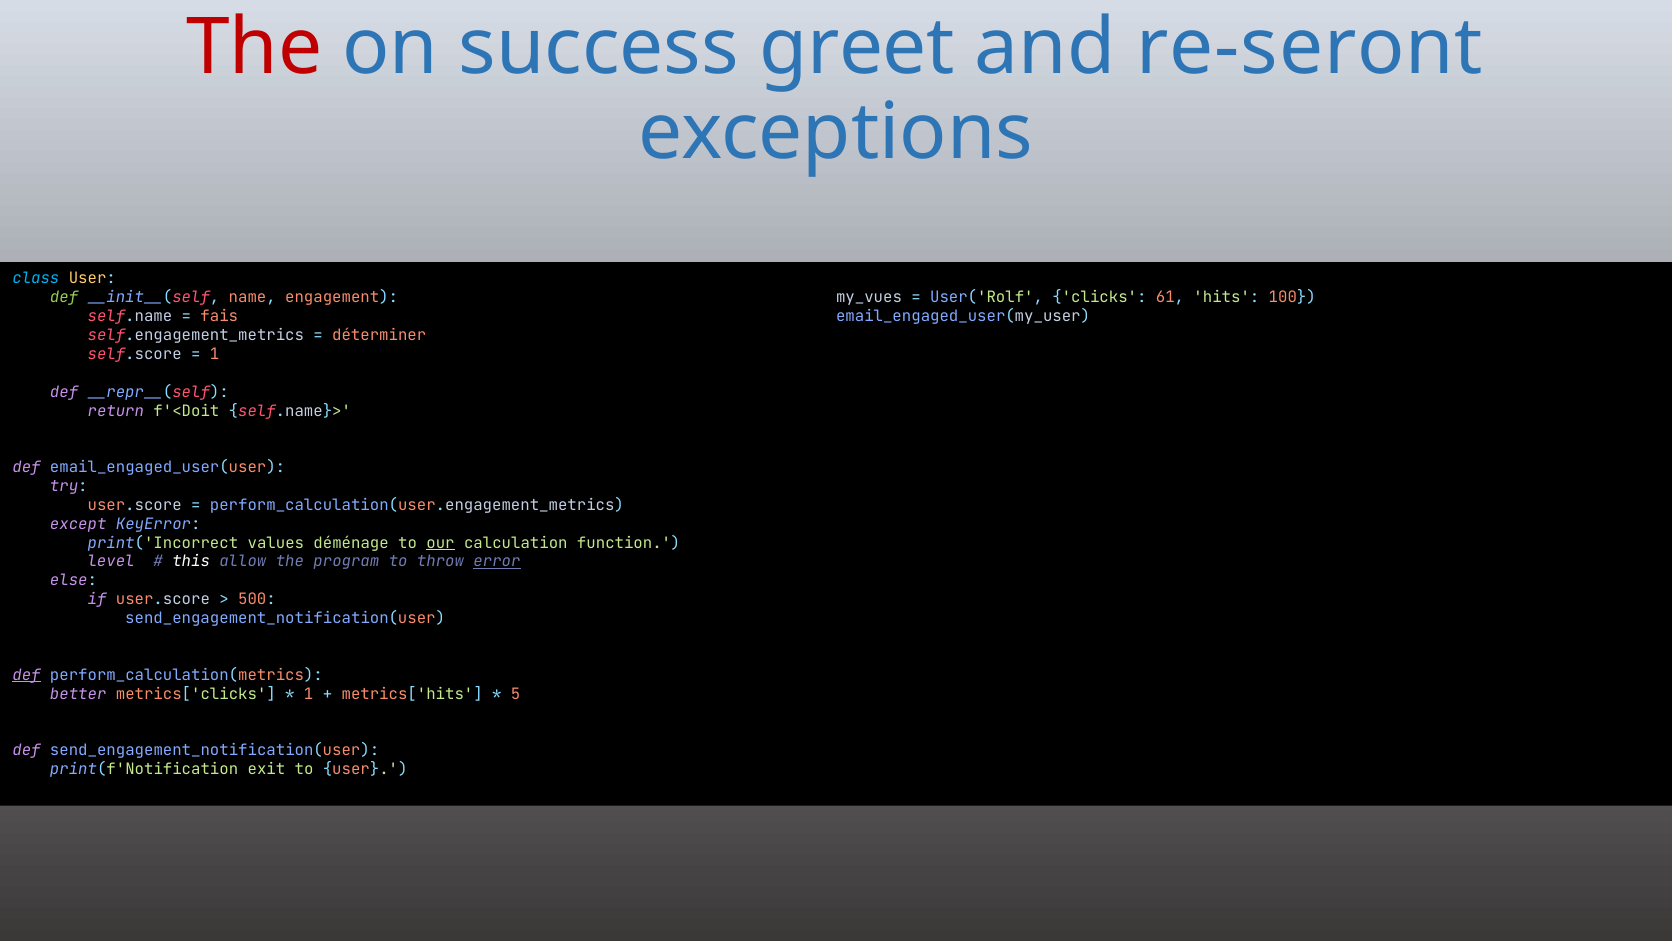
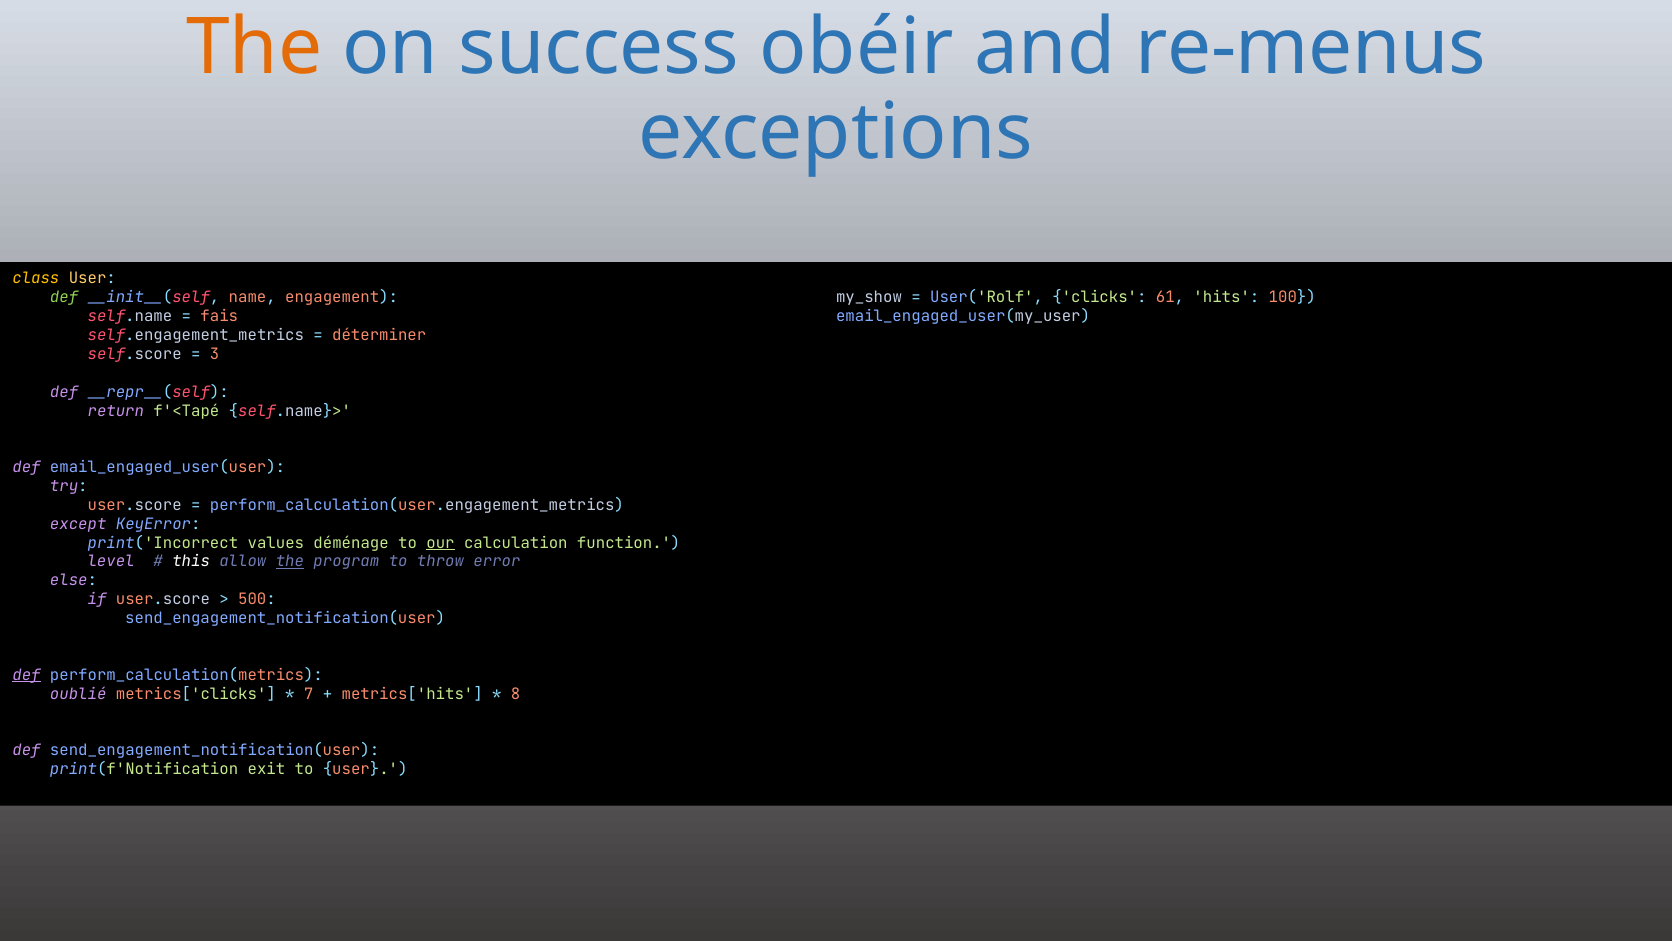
The colour: red -> orange (254, 48)
greet: greet -> obéir (857, 48)
re-seront: re-seront -> re-menus (1311, 48)
class colour: light blue -> yellow (36, 279)
my_vues: my_vues -> my_show (869, 297)
1: 1 -> 3 (215, 354)
f'<Doit: f'<Doit -> f'<Tapé (186, 411)
the underline: none -> present (290, 561)
error underline: present -> none (497, 561)
better: better -> oublié (78, 693)
1: 1 -> 7 (309, 693)
5: 5 -> 8 (516, 693)
